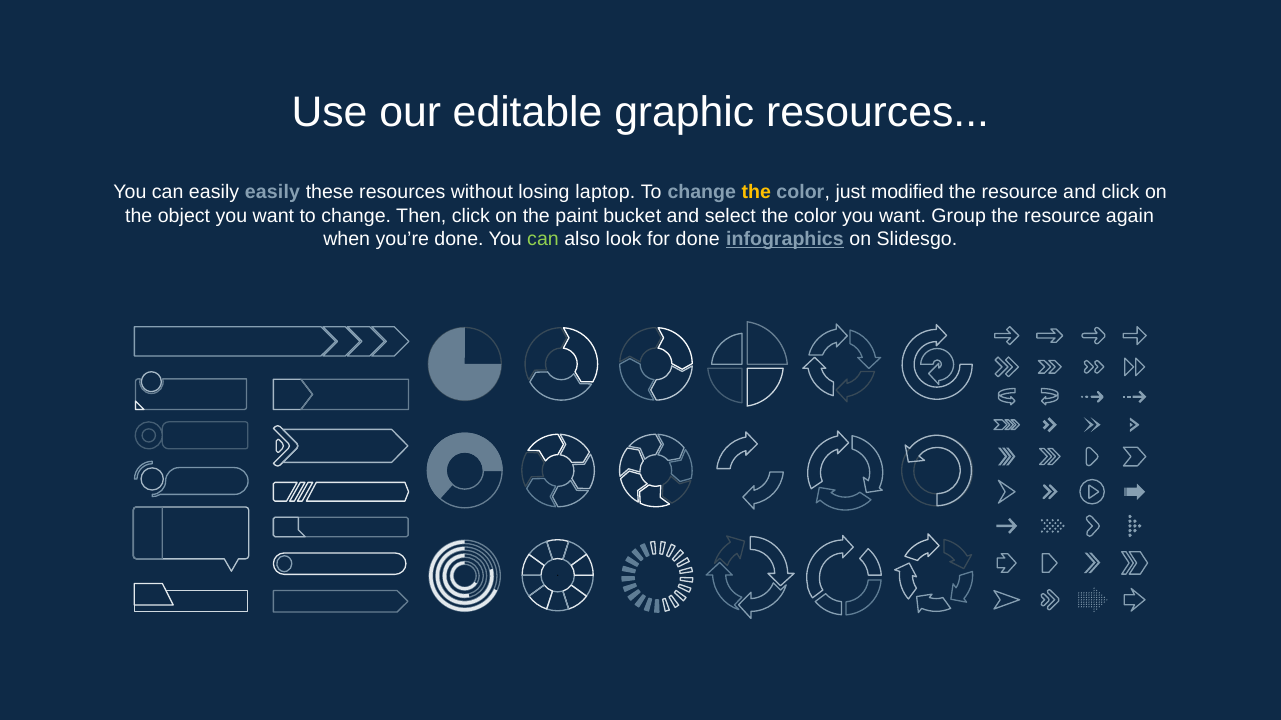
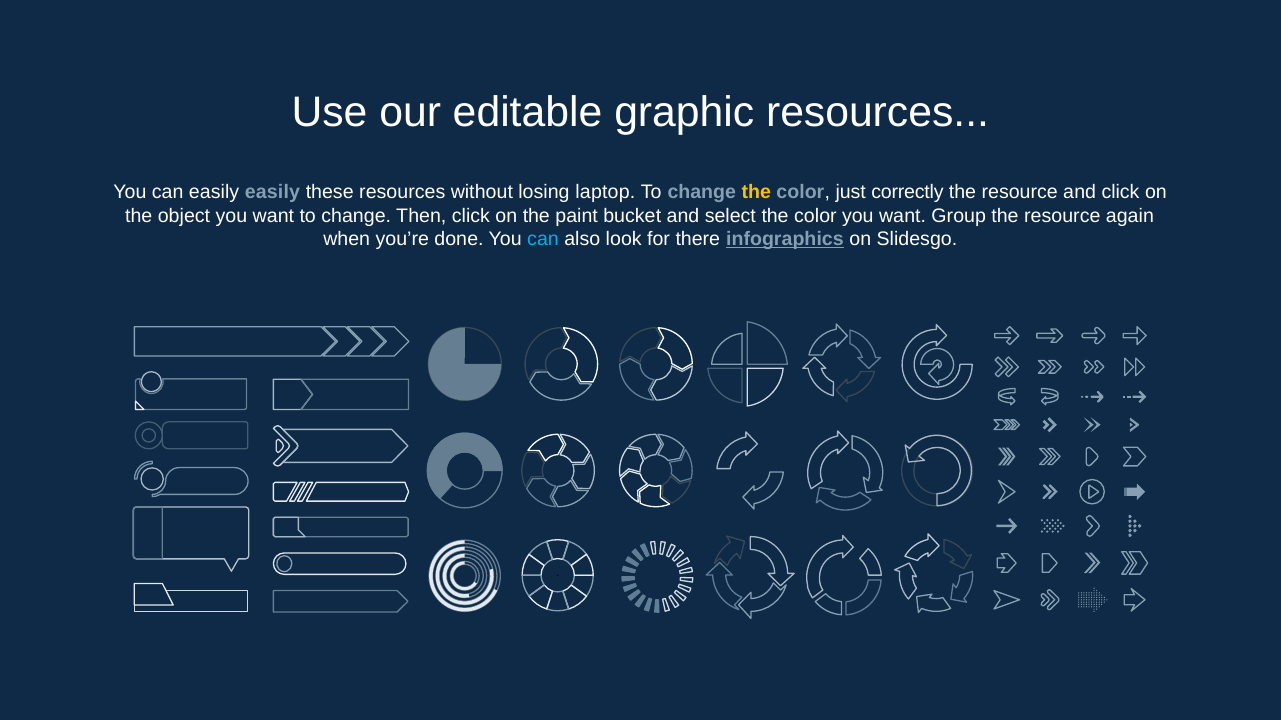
modified: modified -> correctly (907, 192)
can colour: light green -> light blue (543, 239)
for done: done -> there (698, 239)
